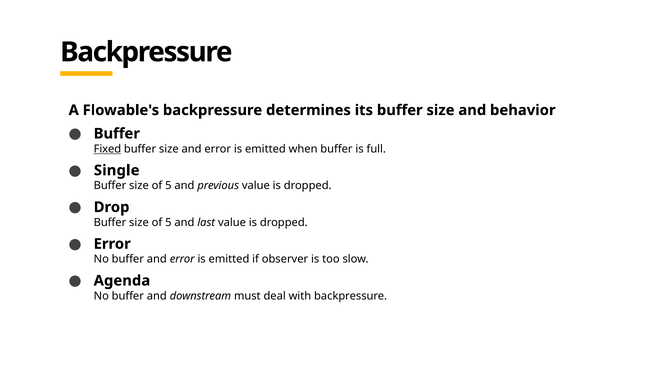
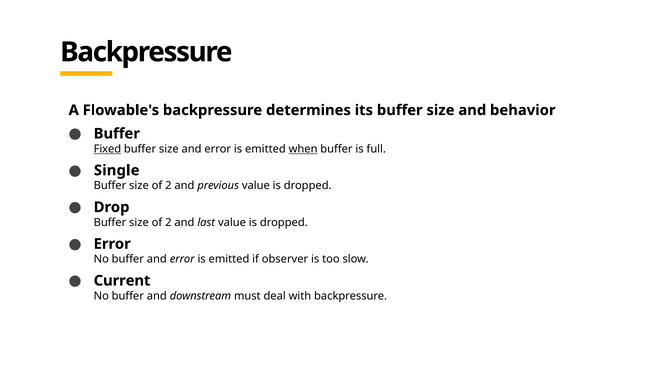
when underline: none -> present (303, 149)
5: 5 -> 2 (168, 186)
5: 5 -> 2 (168, 223)
Agenda: Agenda -> Current (122, 281)
